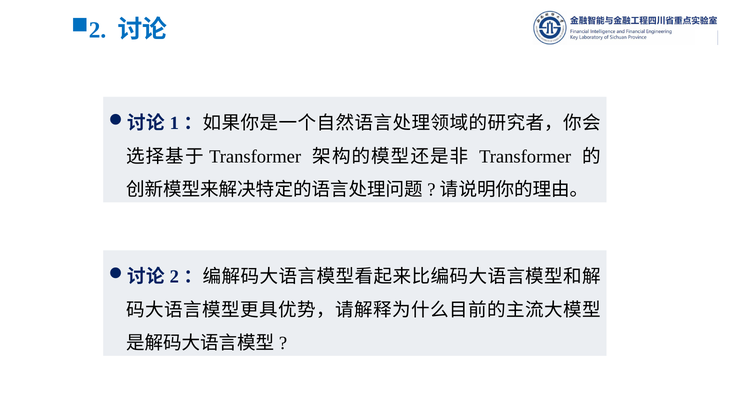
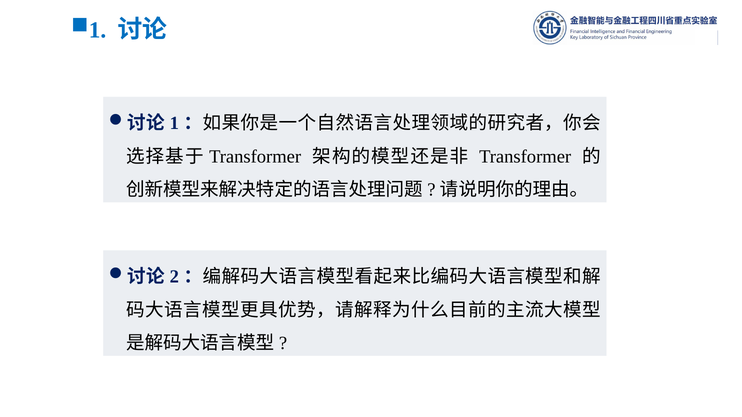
2: 2 -> 1 (98, 30)
